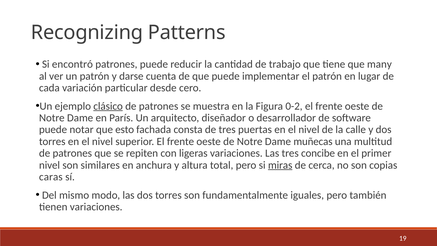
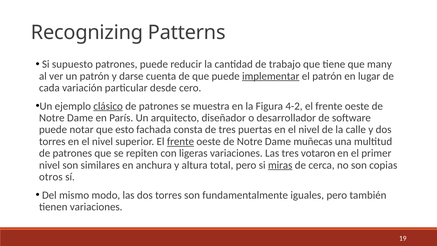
encontró: encontró -> supuesto (72, 64)
implementar underline: none -> present (271, 76)
0-2: 0-2 -> 4-2 (294, 106)
frente underline: none -> present (180, 141)
concibe: concibe -> votaron (318, 153)
caras: caras -> otros (51, 177)
